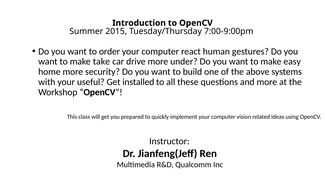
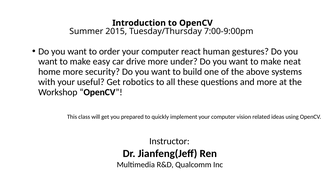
take: take -> easy (101, 62)
easy: easy -> neat (292, 62)
installed: installed -> robotics (138, 82)
